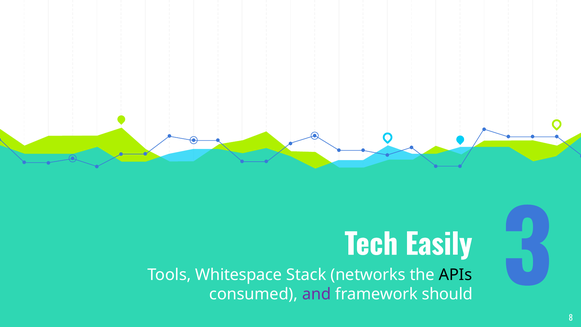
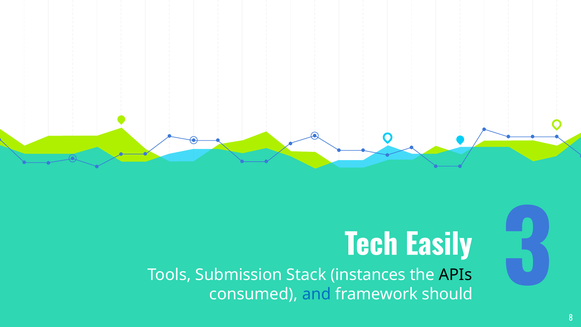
Whitespace: Whitespace -> Submission (239, 275)
networks: networks -> instances (368, 275)
and colour: purple -> blue (317, 294)
